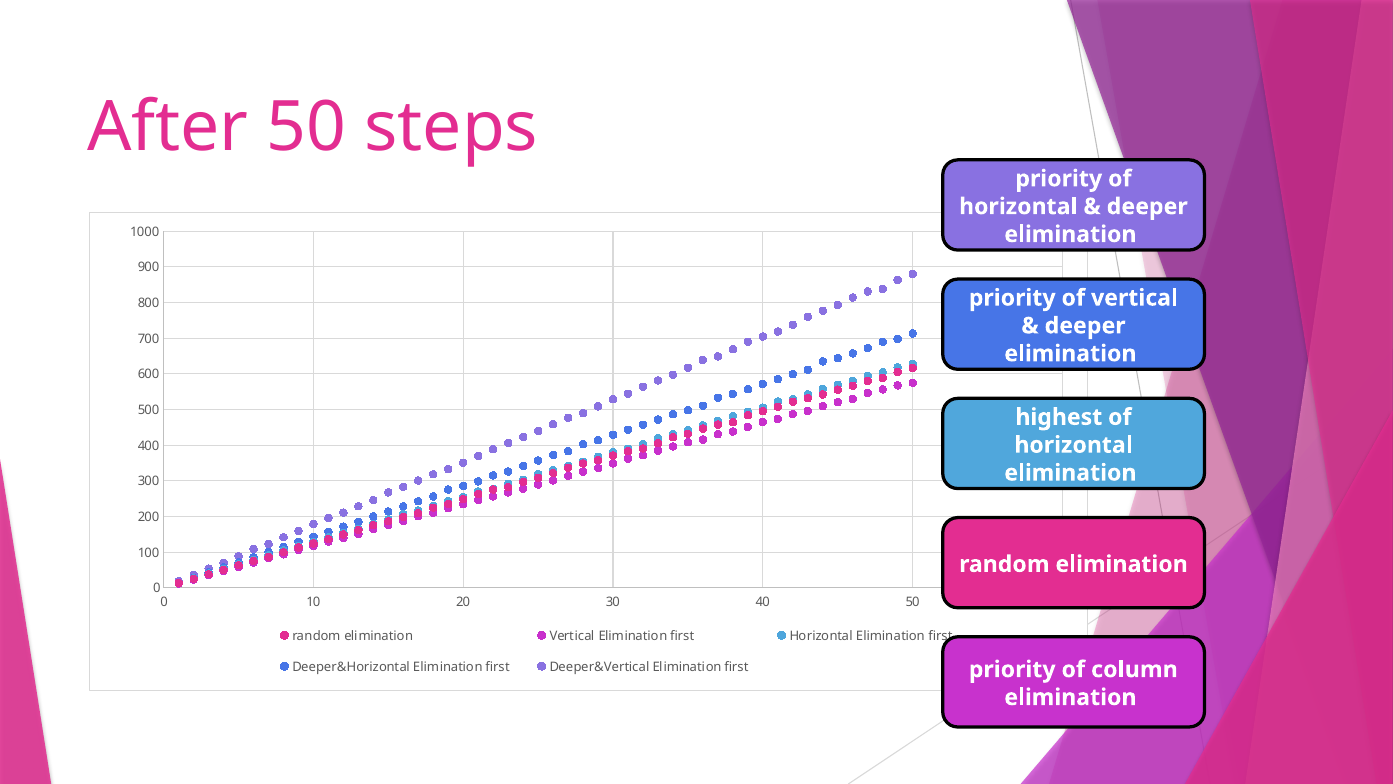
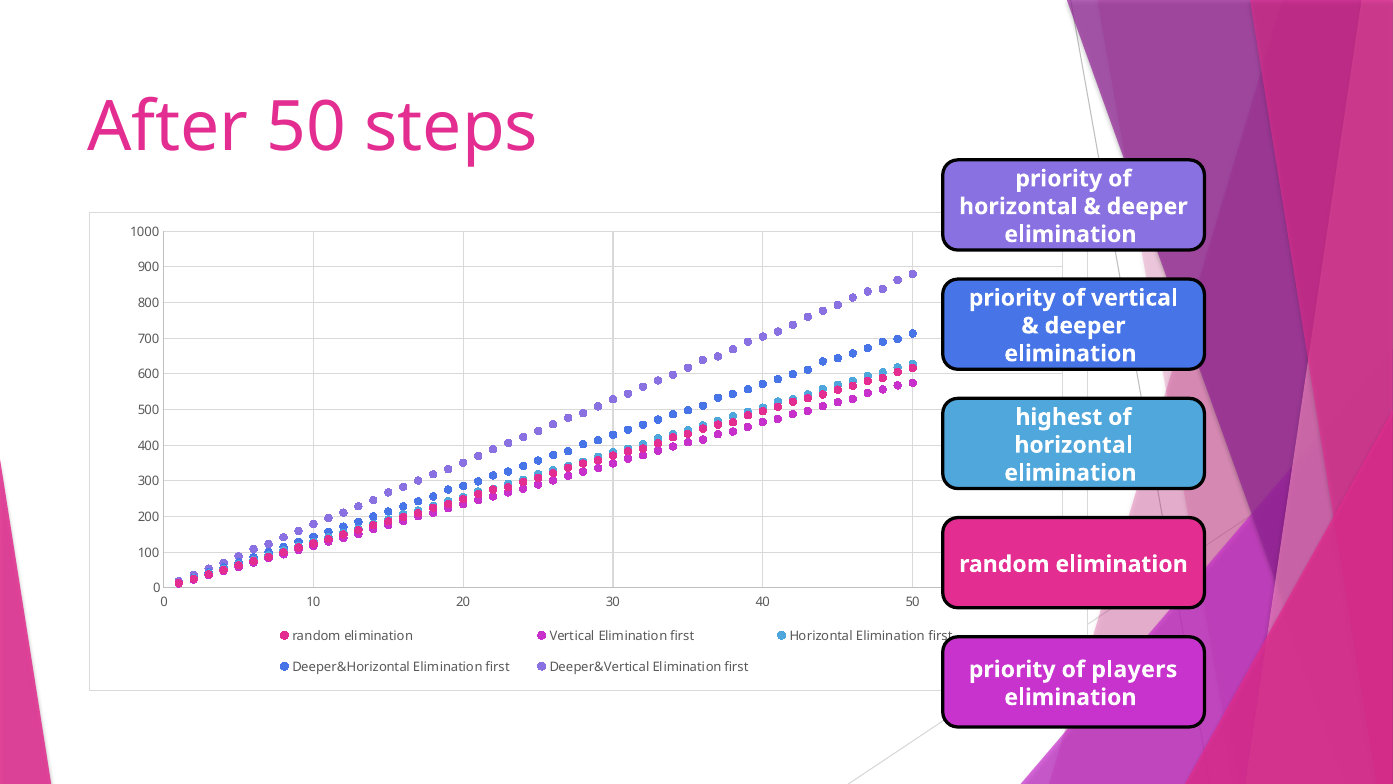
column: column -> players (1134, 669)
